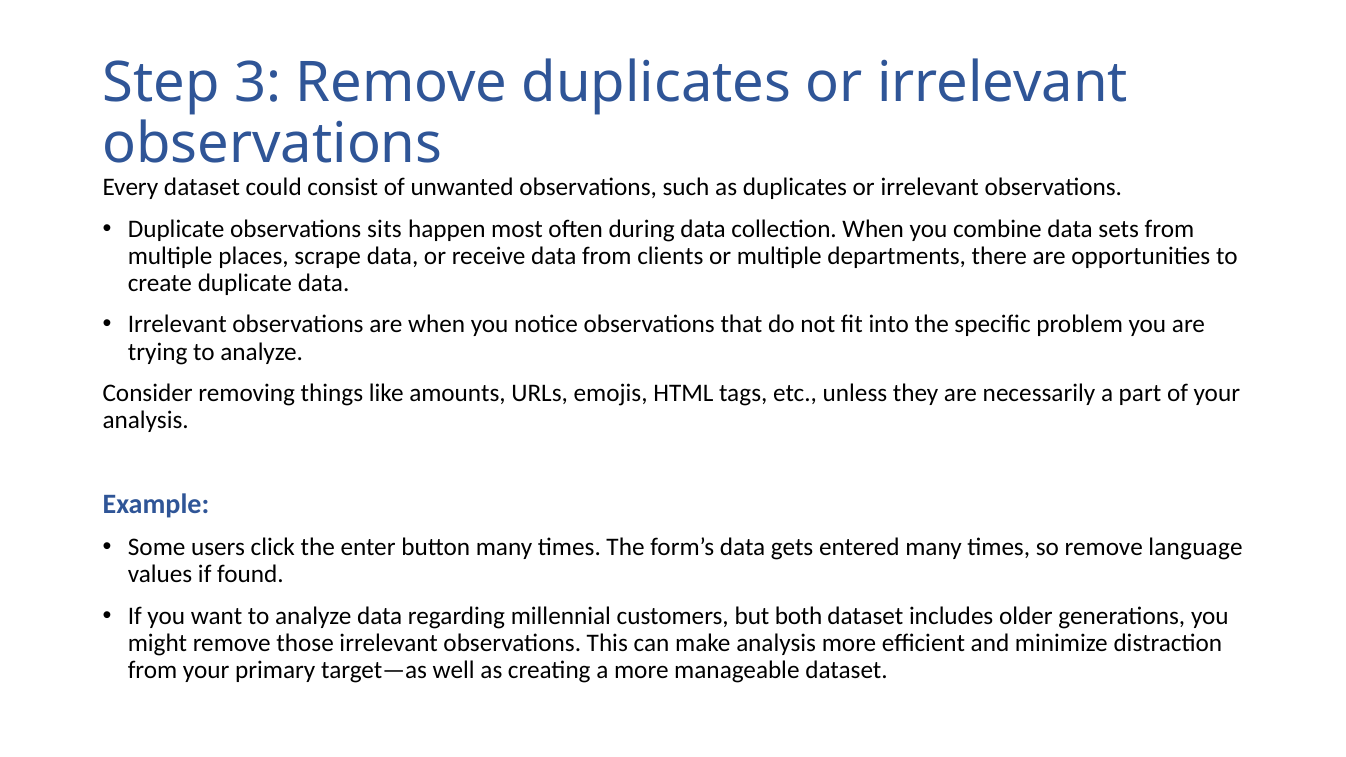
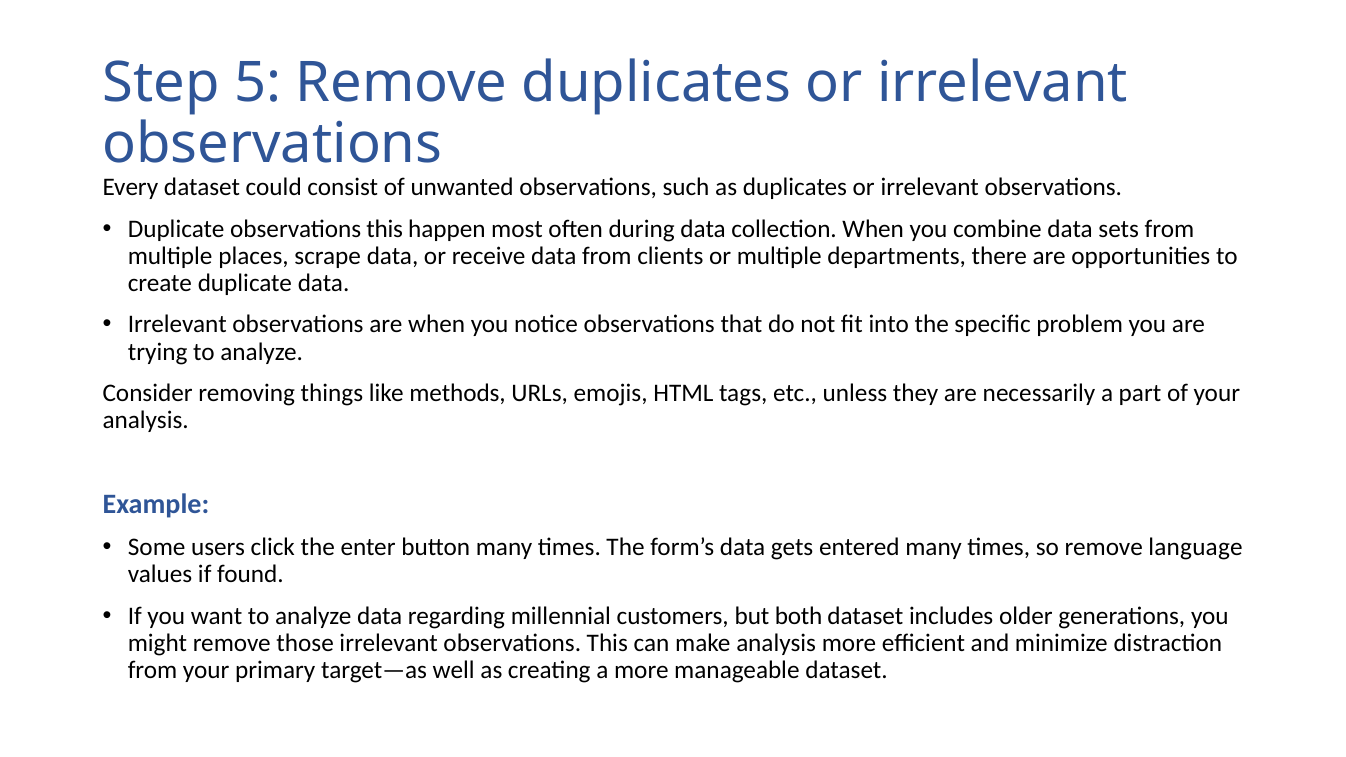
3: 3 -> 5 (258, 83)
Duplicate observations sits: sits -> this (385, 229)
amounts: amounts -> methods (458, 393)
